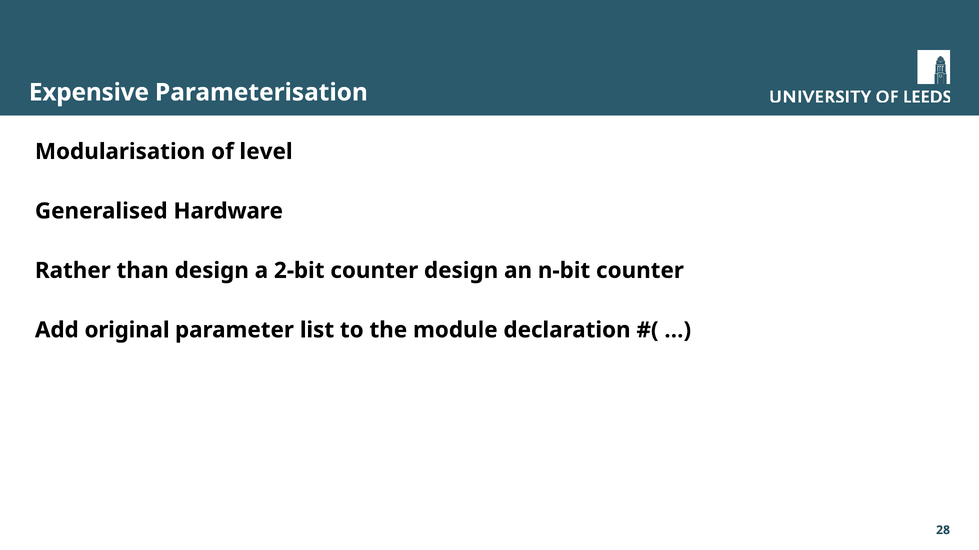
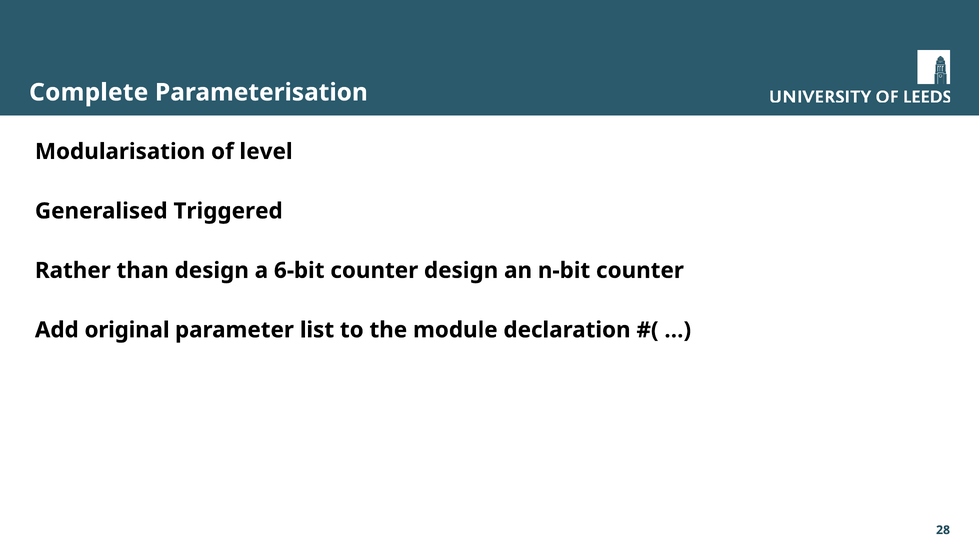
Expensive: Expensive -> Complete (89, 93)
Hardware: Hardware -> Triggered (228, 211)
2-bit: 2-bit -> 6-bit (299, 271)
